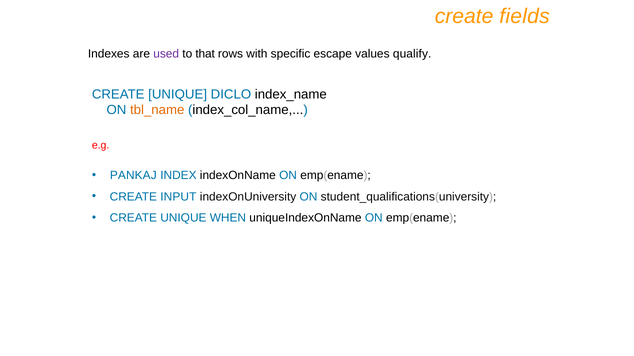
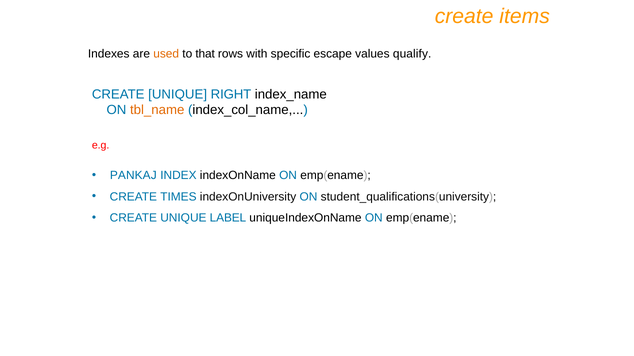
fields: fields -> items (525, 17)
used colour: purple -> orange (166, 54)
DICLO: DICLO -> RIGHT (231, 94)
INPUT: INPUT -> TIMES (178, 197)
WHEN: WHEN -> LABEL (228, 218)
